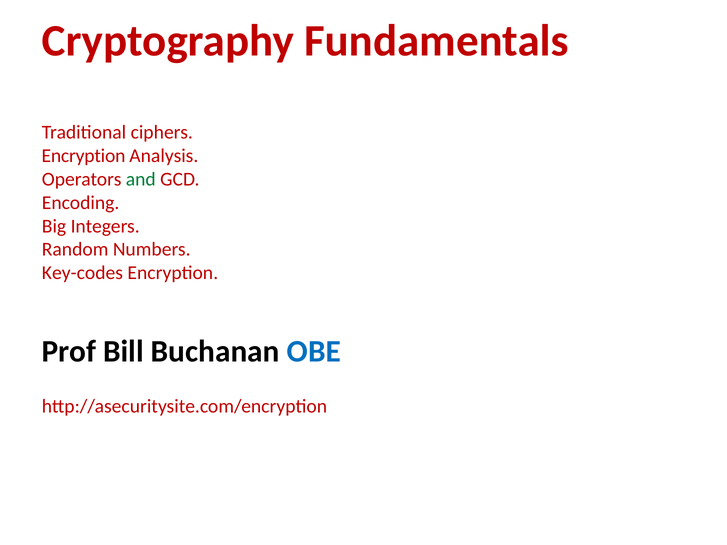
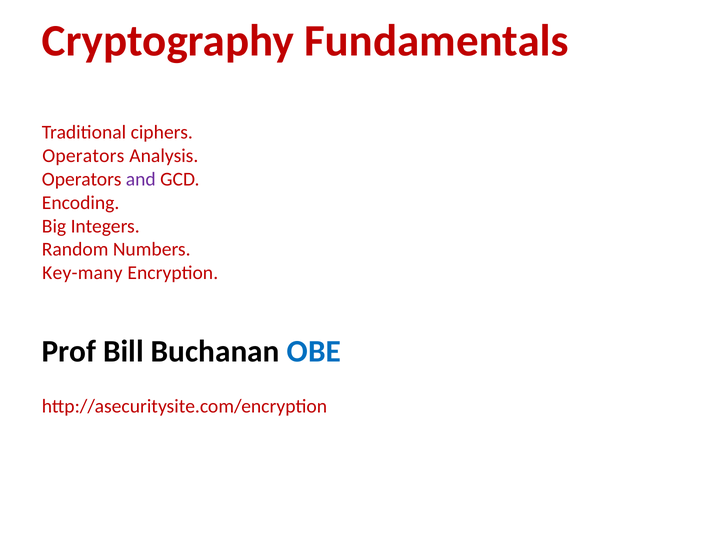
Encryption: Encryption -> Operators (83, 156)
and colour: green -> purple (141, 179)
Key-codes: Key-codes -> Key-many (82, 273)
